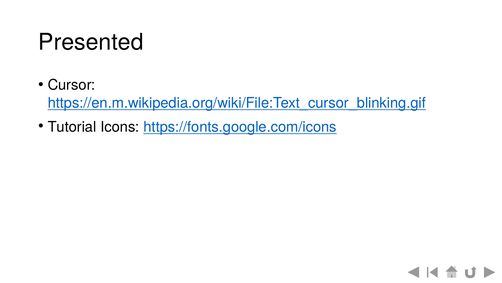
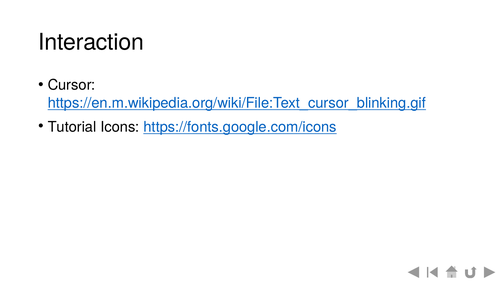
Presented: Presented -> Interaction (91, 42)
